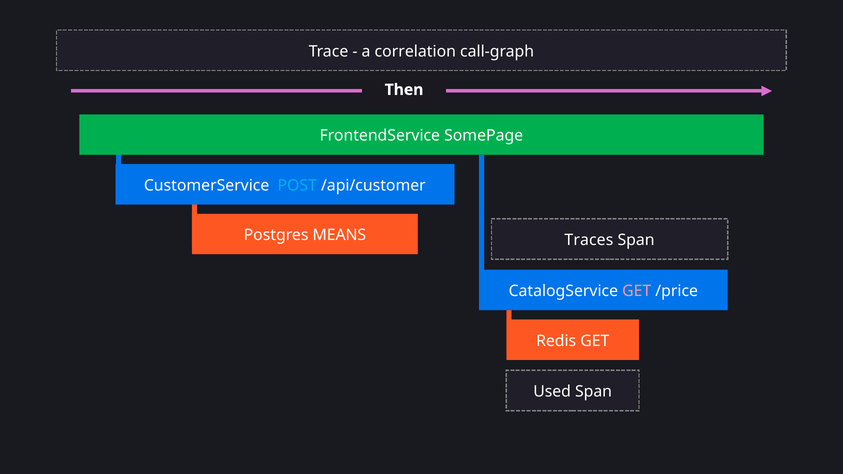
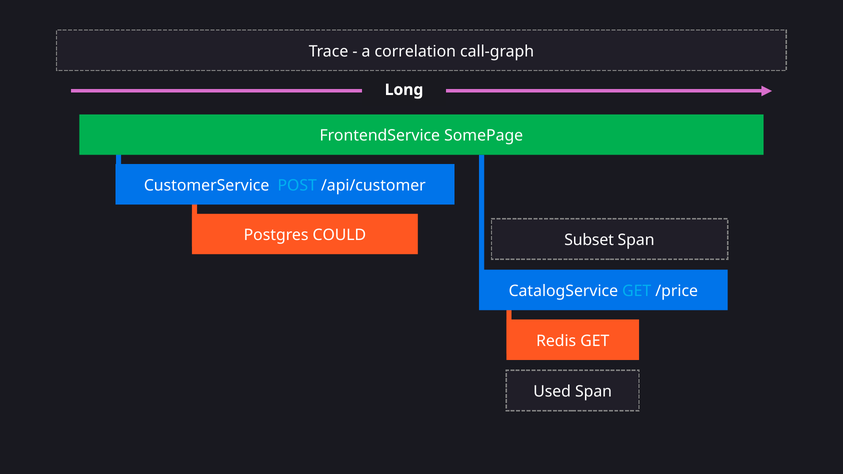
Then: Then -> Long (404, 90)
MEANS: MEANS -> COULD (339, 235)
Traces: Traces -> Subset (589, 240)
GET colour: pink -> light blue (637, 291)
